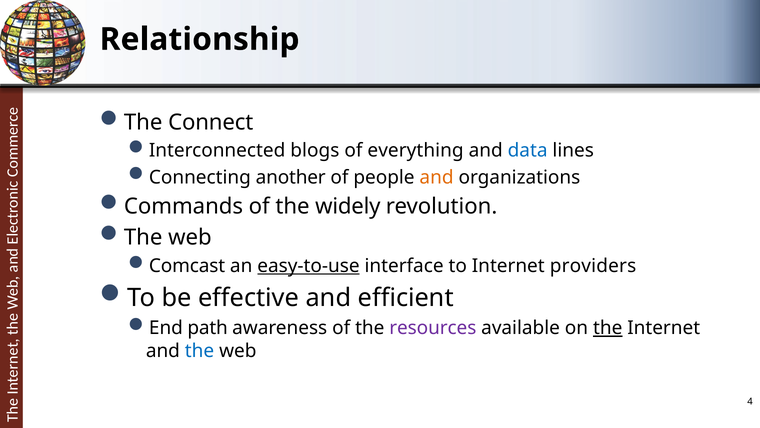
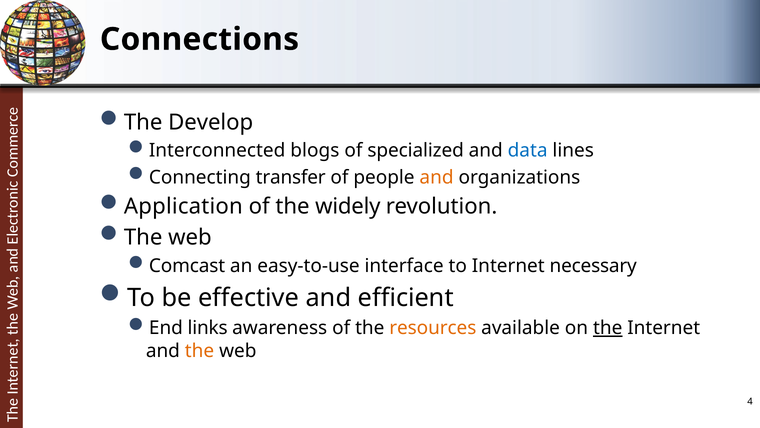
Relationship: Relationship -> Connections (199, 39)
Connect: Connect -> Develop (211, 122)
everything: everything -> specialized (416, 150)
another: another -> transfer (291, 177)
Commands: Commands -> Application (183, 206)
easy-to-use underline: present -> none (308, 266)
providers: providers -> necessary (593, 266)
path: path -> links (208, 328)
resources colour: purple -> orange (433, 328)
the colour: blue -> orange (200, 350)
